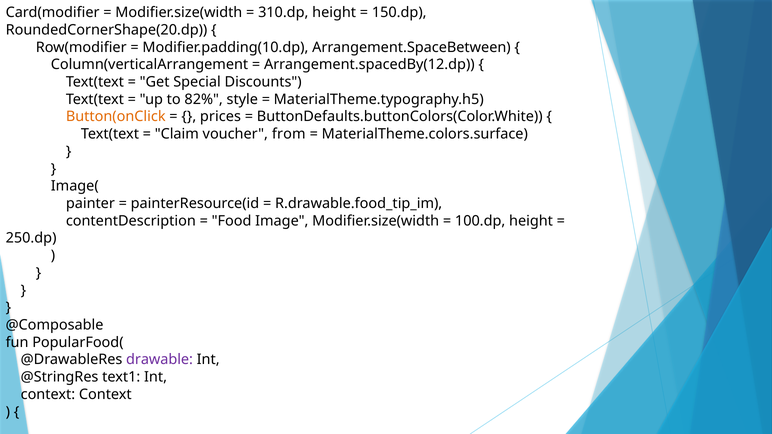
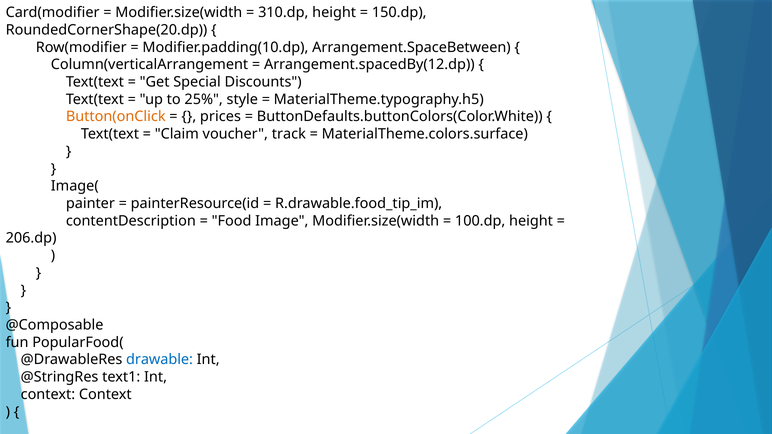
82%: 82% -> 25% (204, 99)
from: from -> track (289, 134)
250.dp: 250.dp -> 206.dp (31, 238)
drawable colour: purple -> blue (160, 360)
